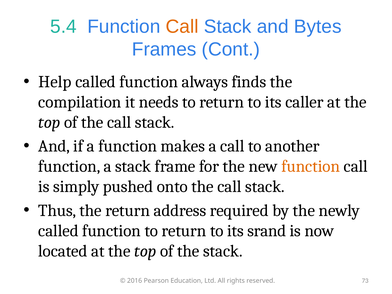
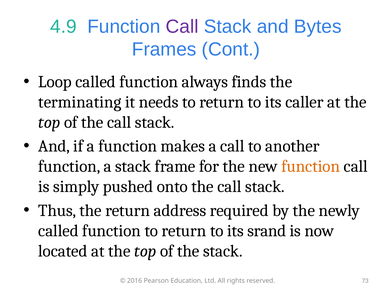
5.4: 5.4 -> 4.9 (63, 26)
Call colour: orange -> purple (182, 26)
Help: Help -> Loop (55, 82)
compilation: compilation -> terminating (80, 102)
